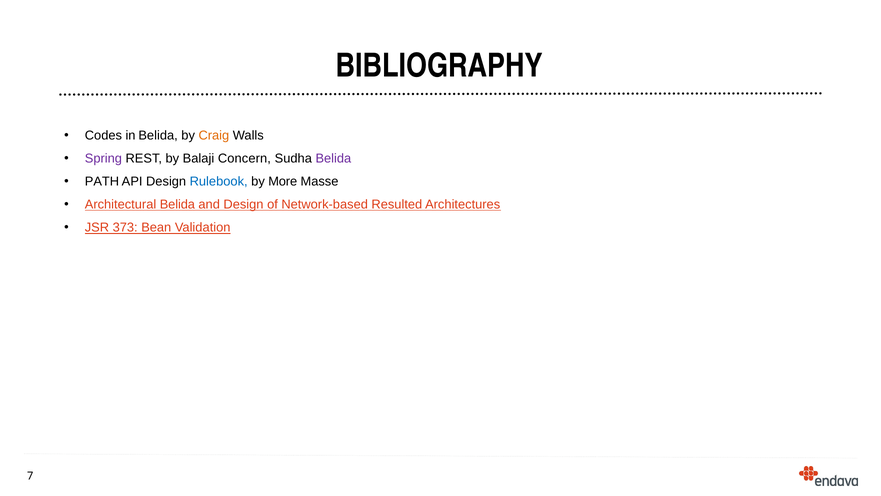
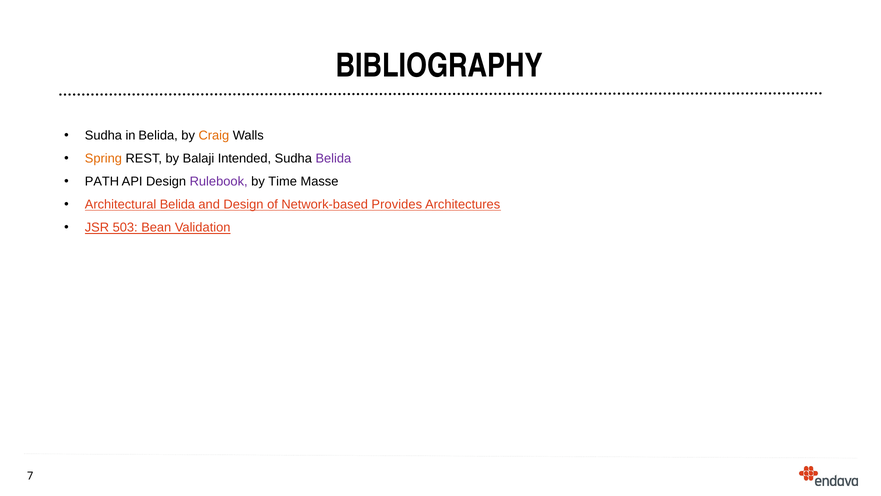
Codes: Codes -> Sudha (103, 135)
Spring colour: purple -> orange (103, 158)
Concern: Concern -> Intended (244, 158)
Rulebook colour: blue -> purple (219, 181)
More: More -> Time (283, 181)
Resulted: Resulted -> Provides (397, 204)
373: 373 -> 503 (125, 228)
